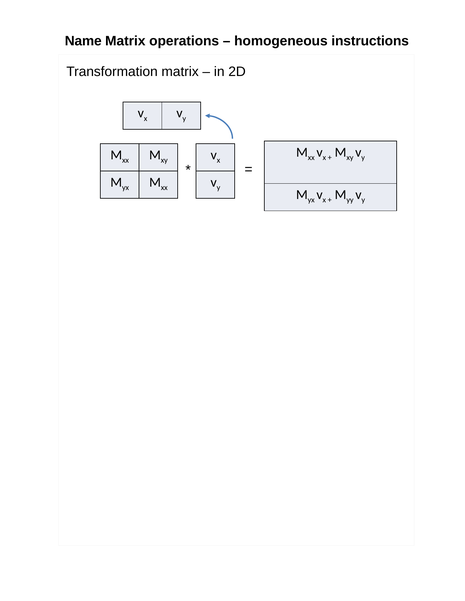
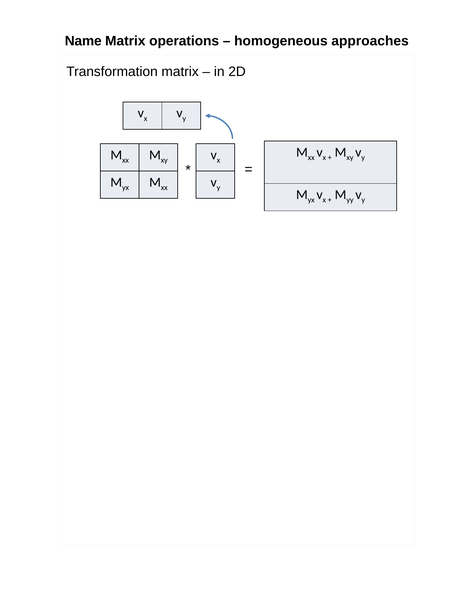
instructions: instructions -> approaches (370, 41)
